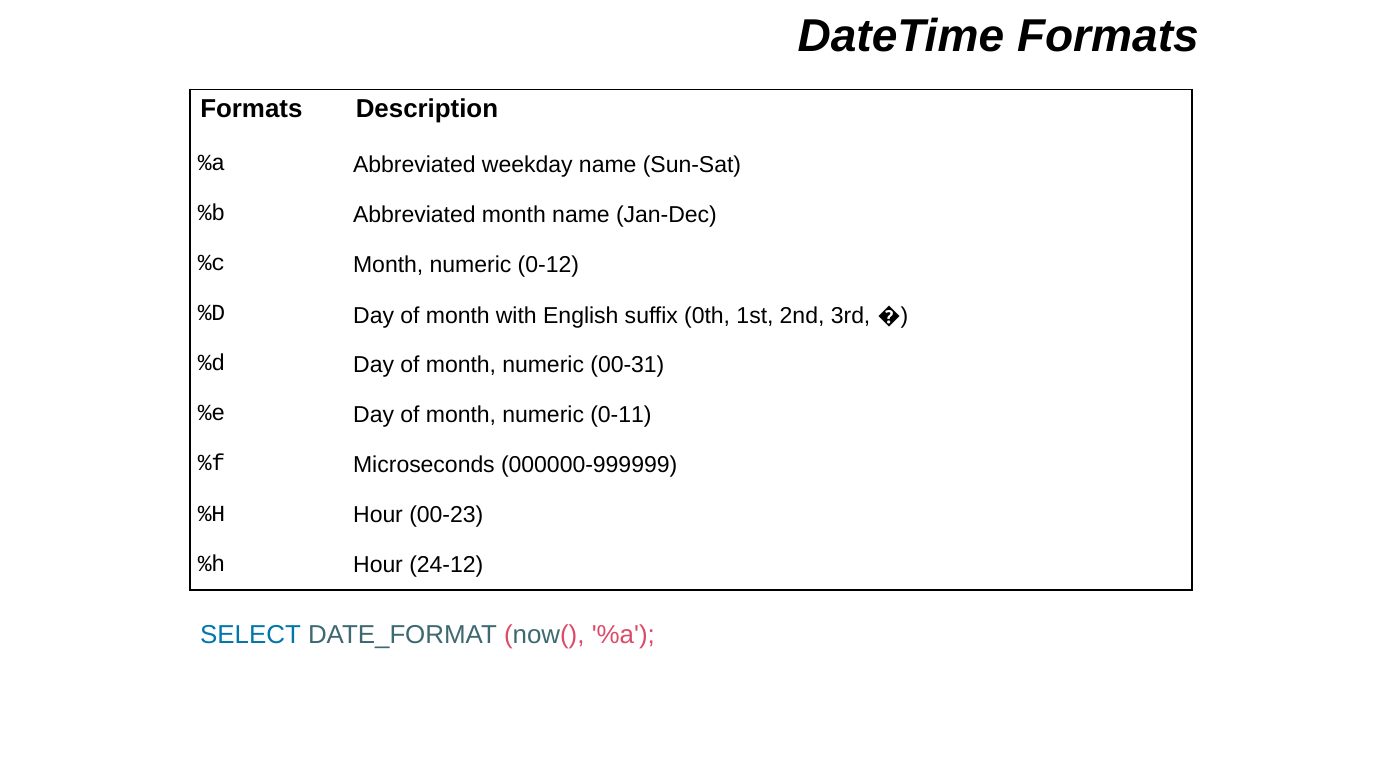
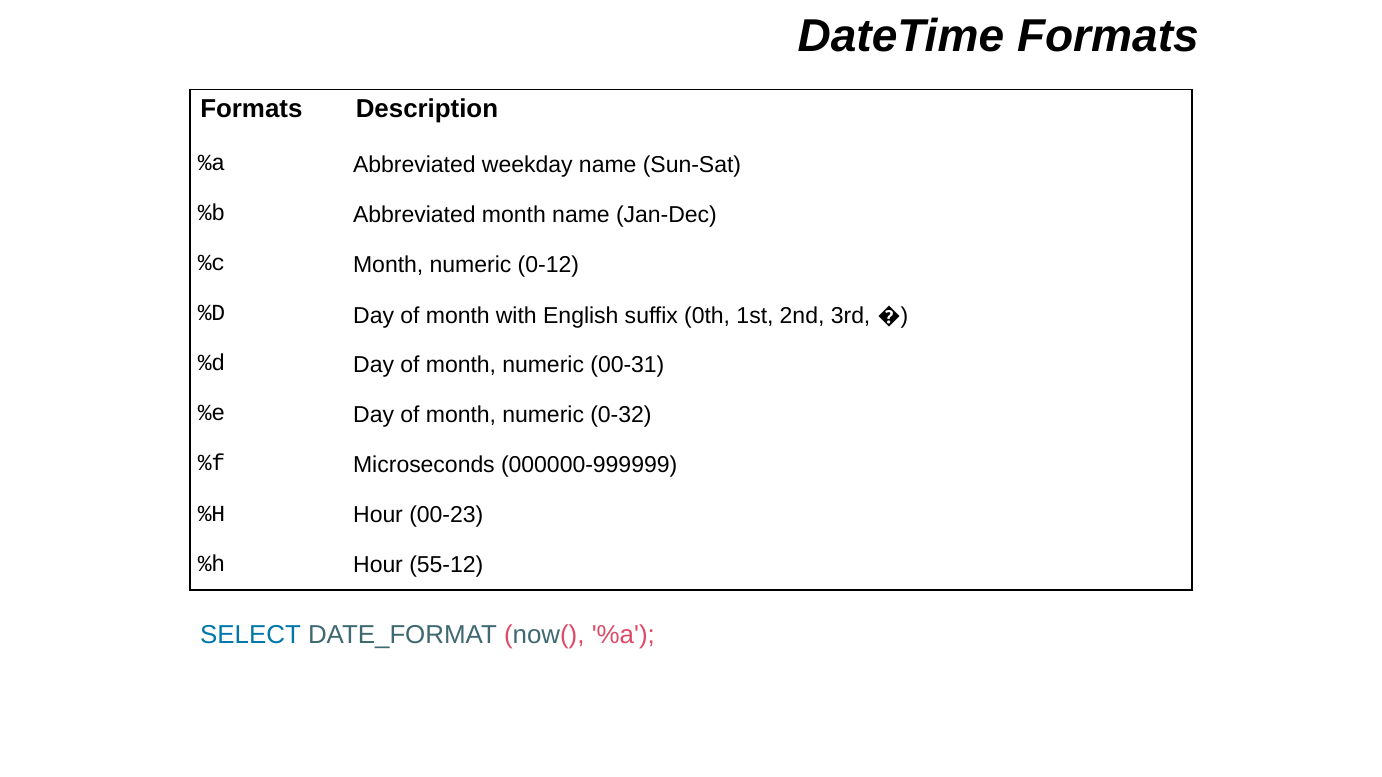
0-11: 0-11 -> 0-32 (621, 415)
24-12: 24-12 -> 55-12 (446, 566)
